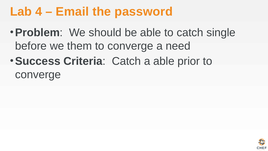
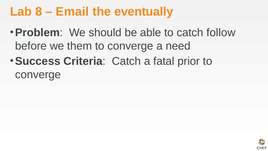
4: 4 -> 8 (39, 12)
password: password -> eventually (144, 12)
single: single -> follow (221, 33)
a able: able -> fatal (164, 61)
